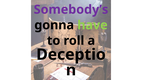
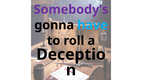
have colour: light green -> light blue (92, 25)
